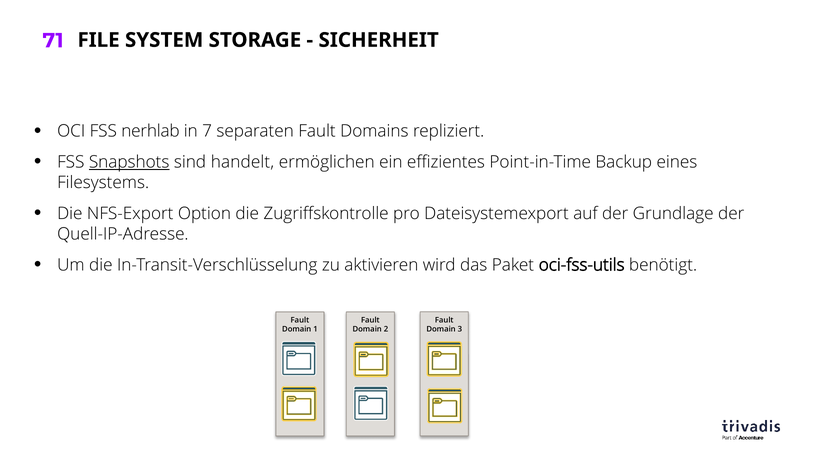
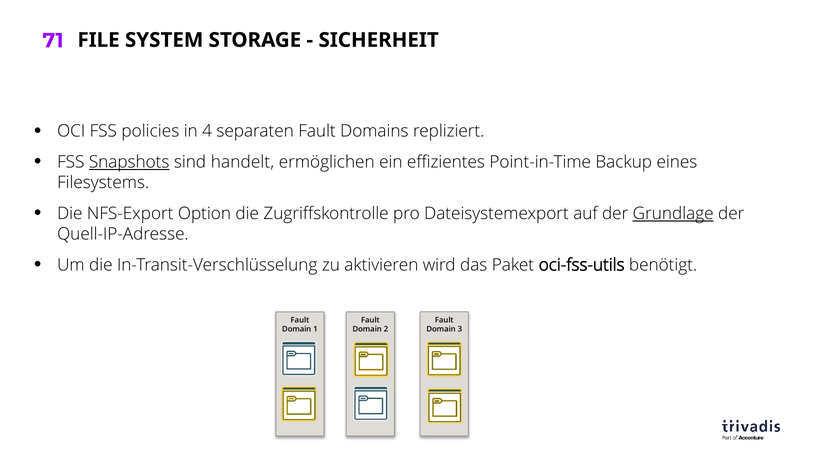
nerhlab: nerhlab -> policies (150, 131)
7: 7 -> 4 (207, 131)
Grundlage underline: none -> present (673, 214)
